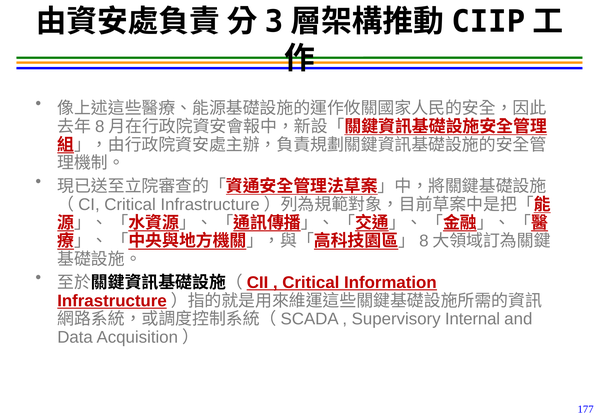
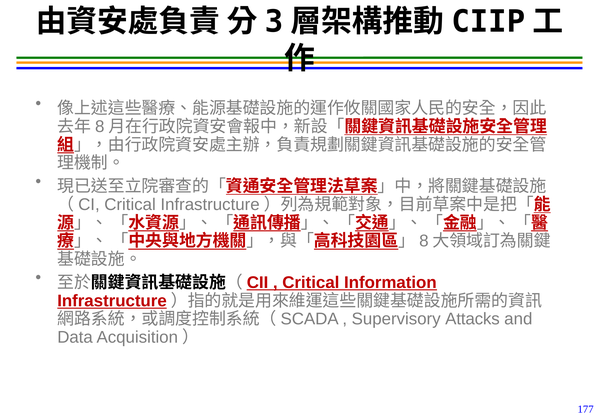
Internal: Internal -> Attacks (472, 319)
